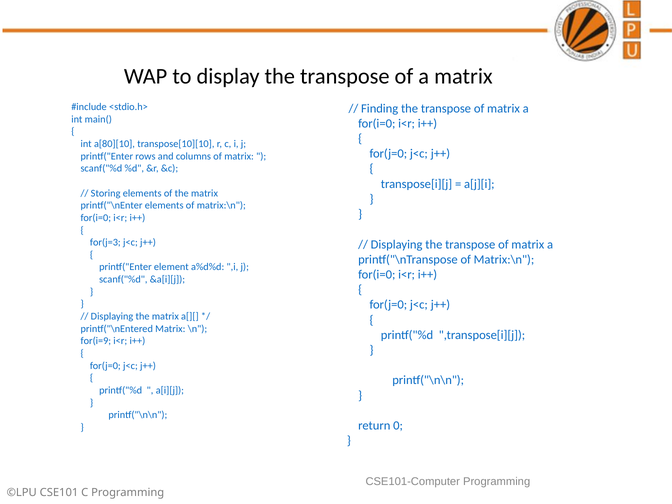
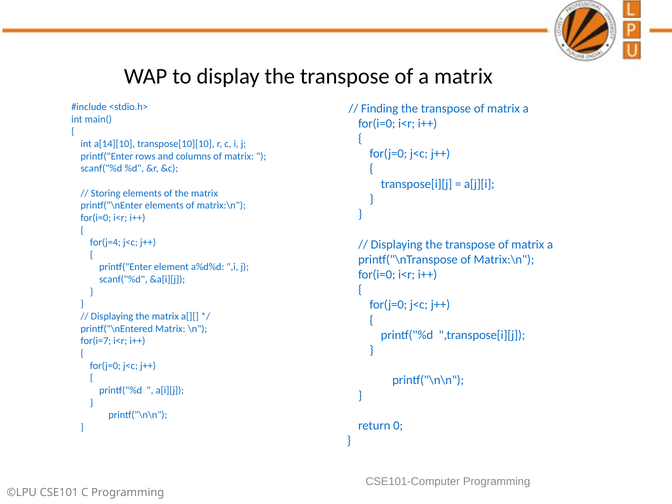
a[80][10: a[80][10 -> a[14][10 (114, 144)
for(j=3: for(j=3 -> for(j=4 (105, 242)
for(i=9: for(i=9 -> for(i=7 (96, 341)
